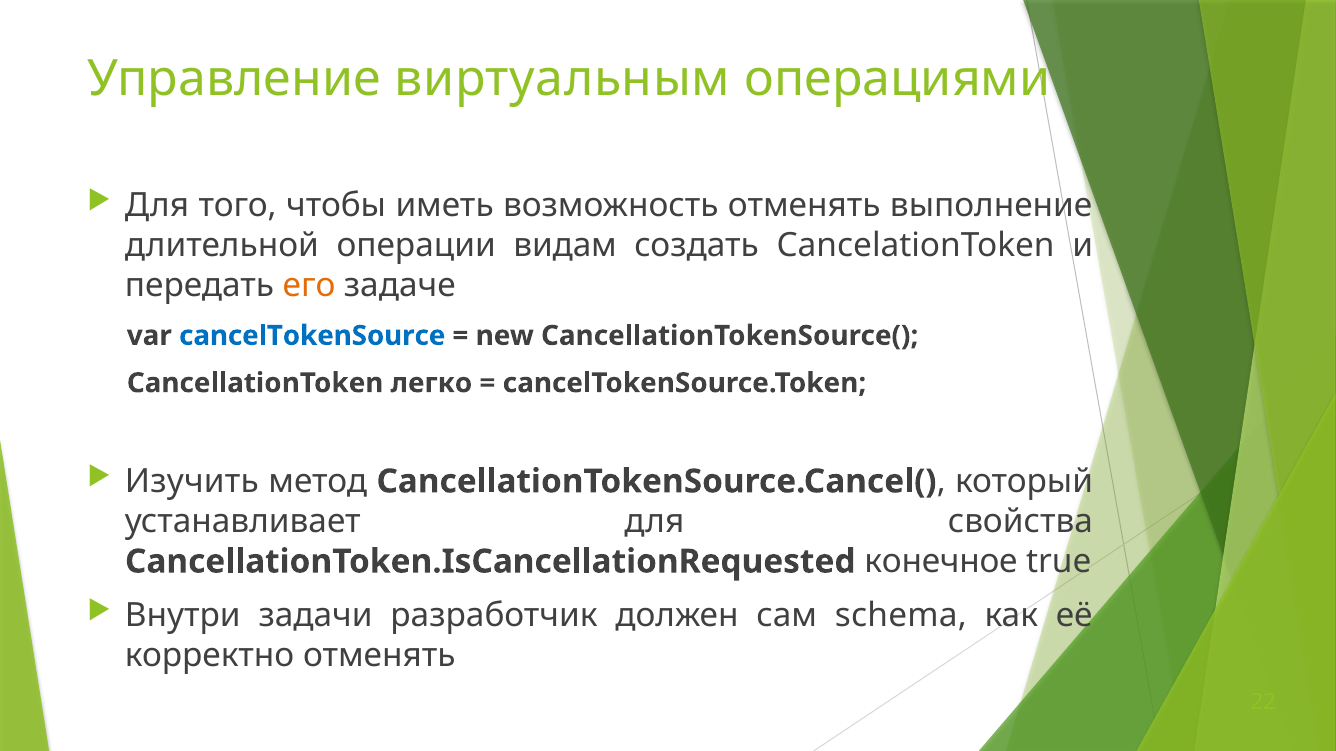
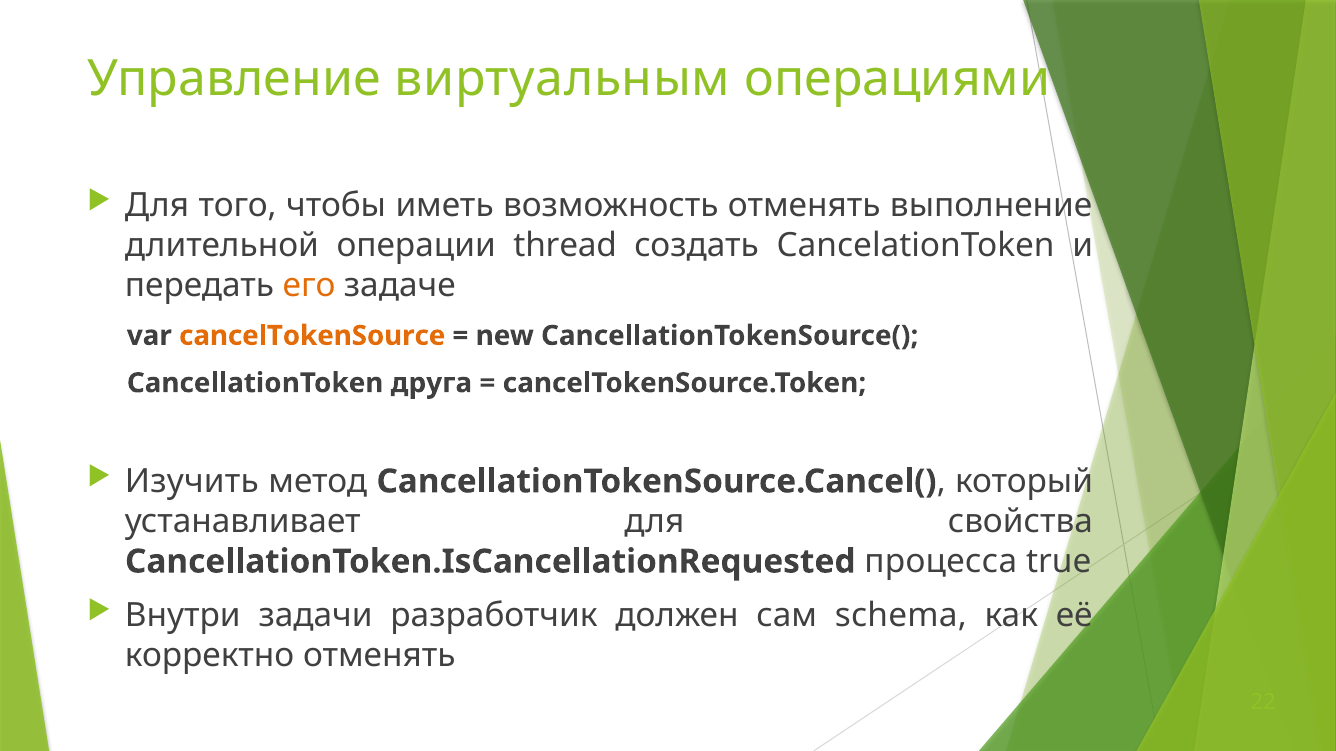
видам: видам -> thread (565, 246)
cancelTokenSource colour: blue -> orange (312, 336)
легко: легко -> друга (431, 383)
конечное: конечное -> процесса (941, 562)
